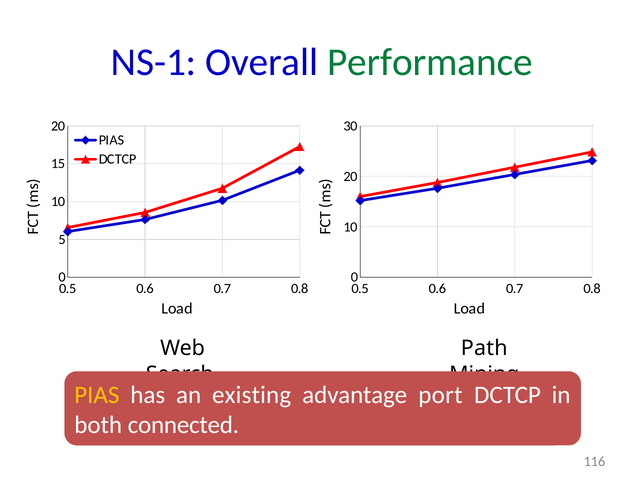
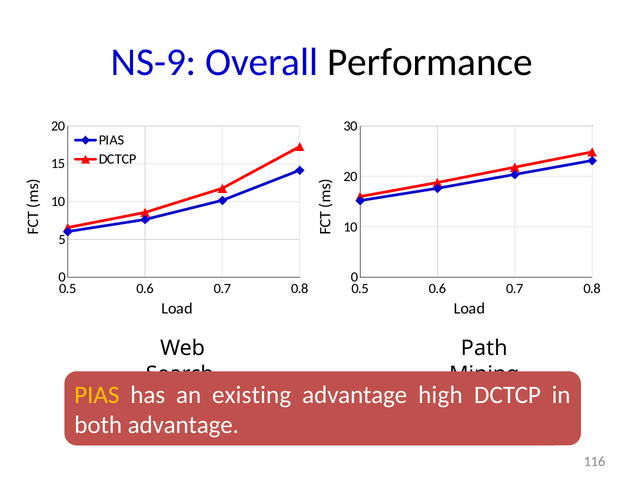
NS-1: NS-1 -> NS-9 (154, 62)
Performance colour: green -> black (430, 62)
port: port -> high (440, 395)
both connected: connected -> advantage (183, 425)
